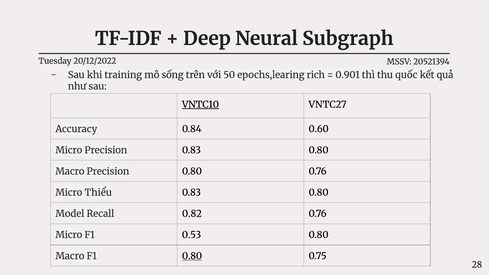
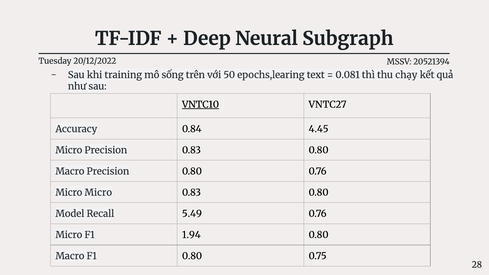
rich: rich -> text (316, 75)
0.901: 0.901 -> 0.081 (348, 75)
quốc: quốc -> chạy (406, 75)
0.60: 0.60 -> 4.45 (319, 129)
Micro Thiểu: Thiểu -> Micro (98, 193)
0.82: 0.82 -> 5.49 (192, 214)
0.53: 0.53 -> 1.94 (191, 235)
0.80 underline: present -> none (192, 256)
